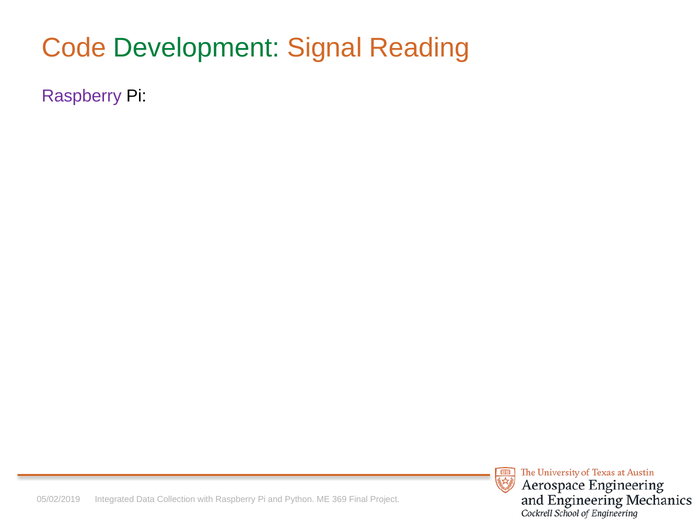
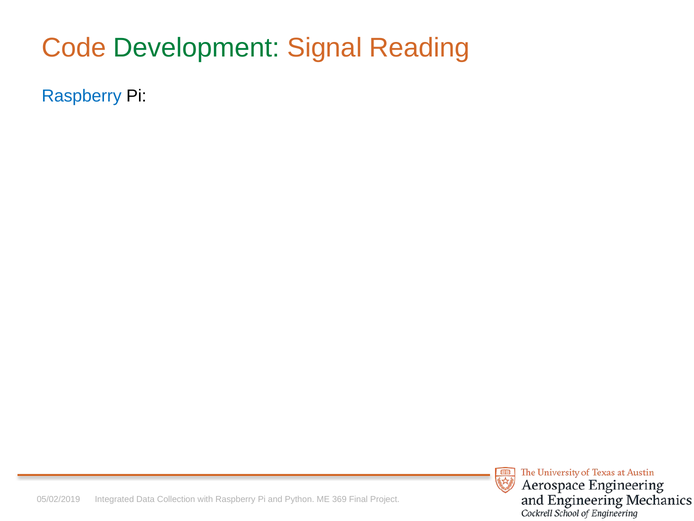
Raspberry colour: purple -> blue (82, 96)
